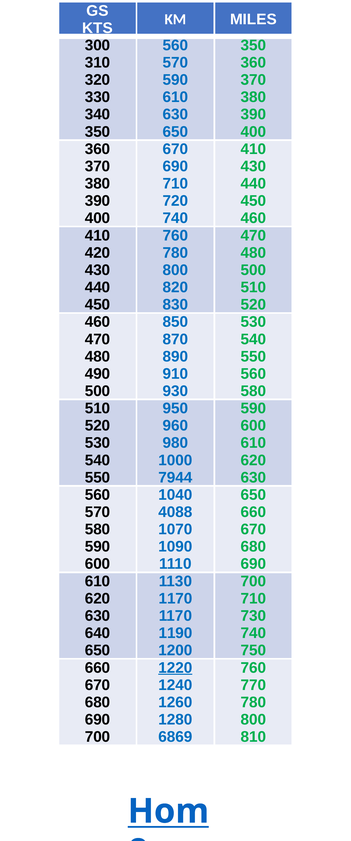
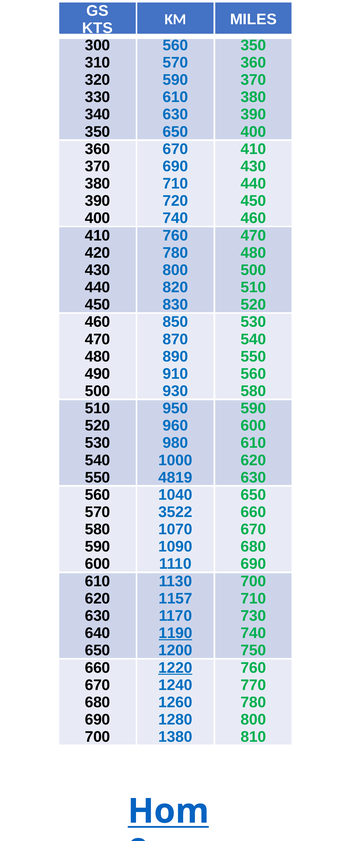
7944: 7944 -> 4819 (175, 477)
4088: 4088 -> 3522 (175, 511)
1170: 1170 -> 1157 (176, 598)
1190 underline: none -> present (176, 632)
6869: 6869 -> 1380 (175, 736)
